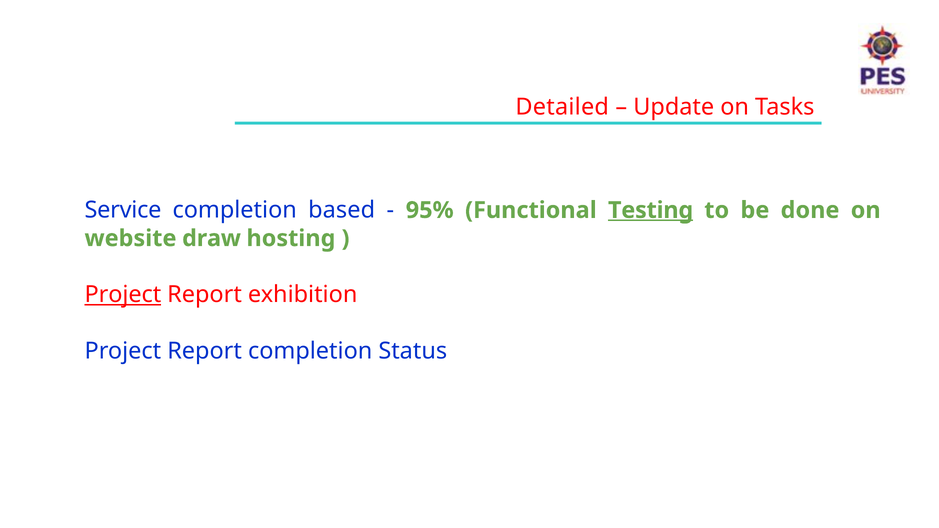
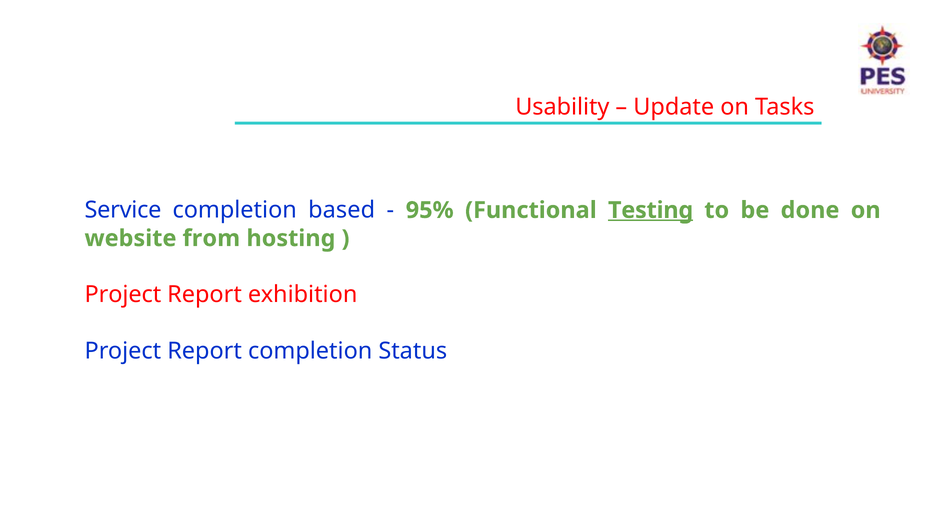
Detailed: Detailed -> Usability (562, 107)
draw: draw -> from (211, 238)
Project underline: present -> none (123, 295)
